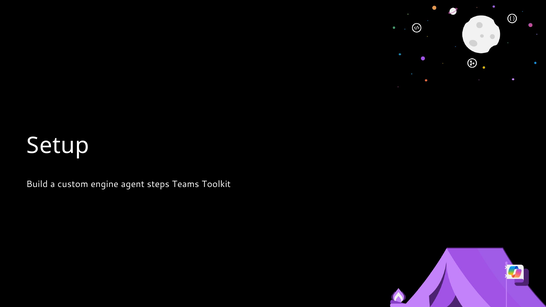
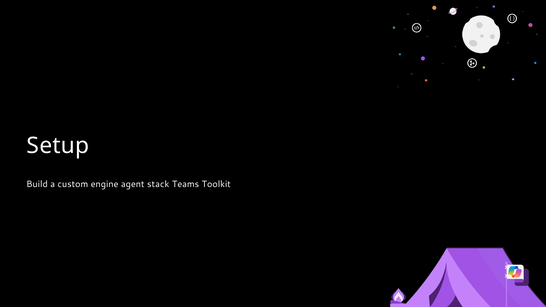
steps: steps -> stack (158, 184)
